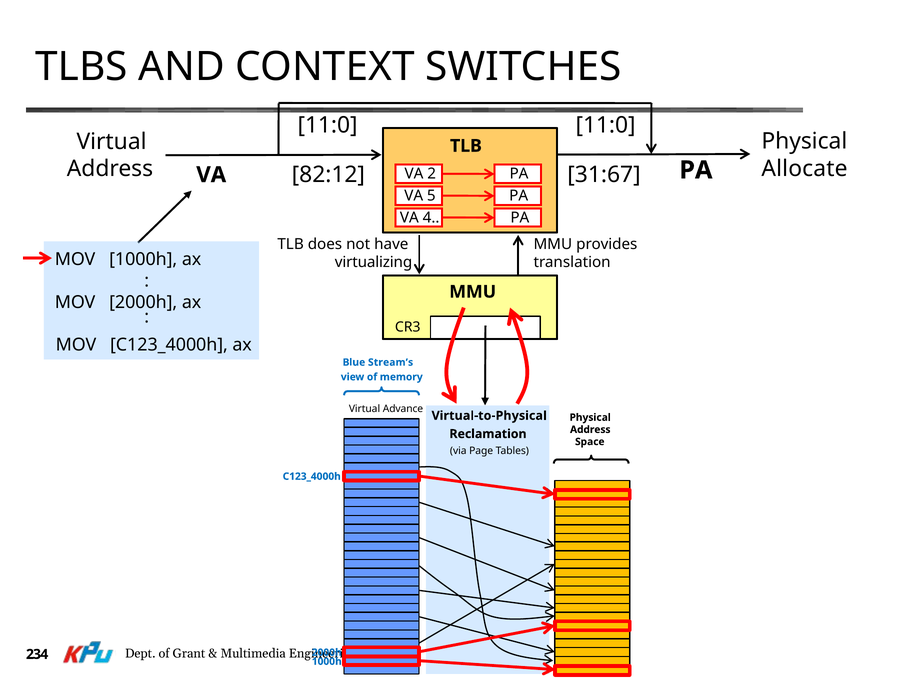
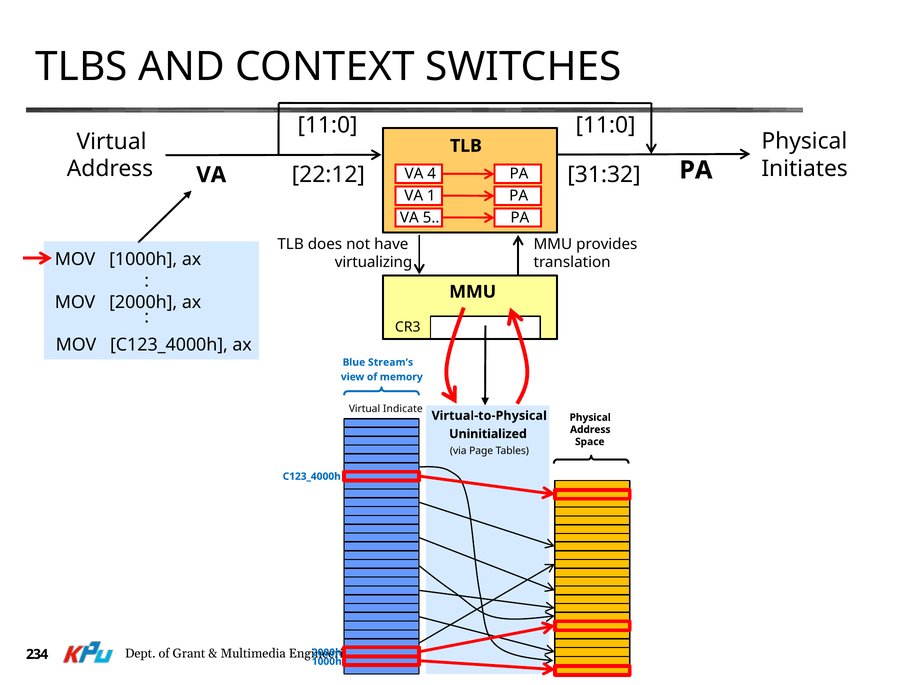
Allocate: Allocate -> Initiates (805, 169)
82:12: 82:12 -> 22:12 (328, 175)
31:67: 31:67 -> 31:32 (604, 175)
2: 2 -> 4 (432, 174)
5: 5 -> 1 (431, 196)
4: 4 -> 5 (431, 218)
Advance: Advance -> Indicate (403, 409)
Reclamation: Reclamation -> Uninitialized (488, 434)
